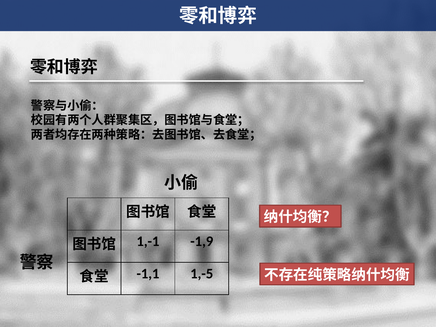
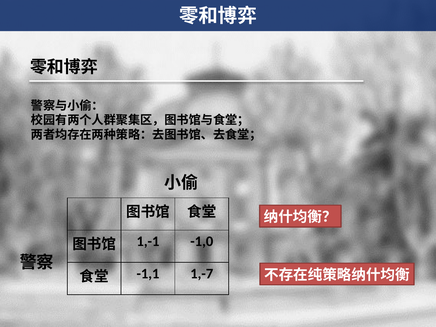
-1,9: -1,9 -> -1,0 (202, 241)
1,-5: 1,-5 -> 1,-7 (202, 274)
